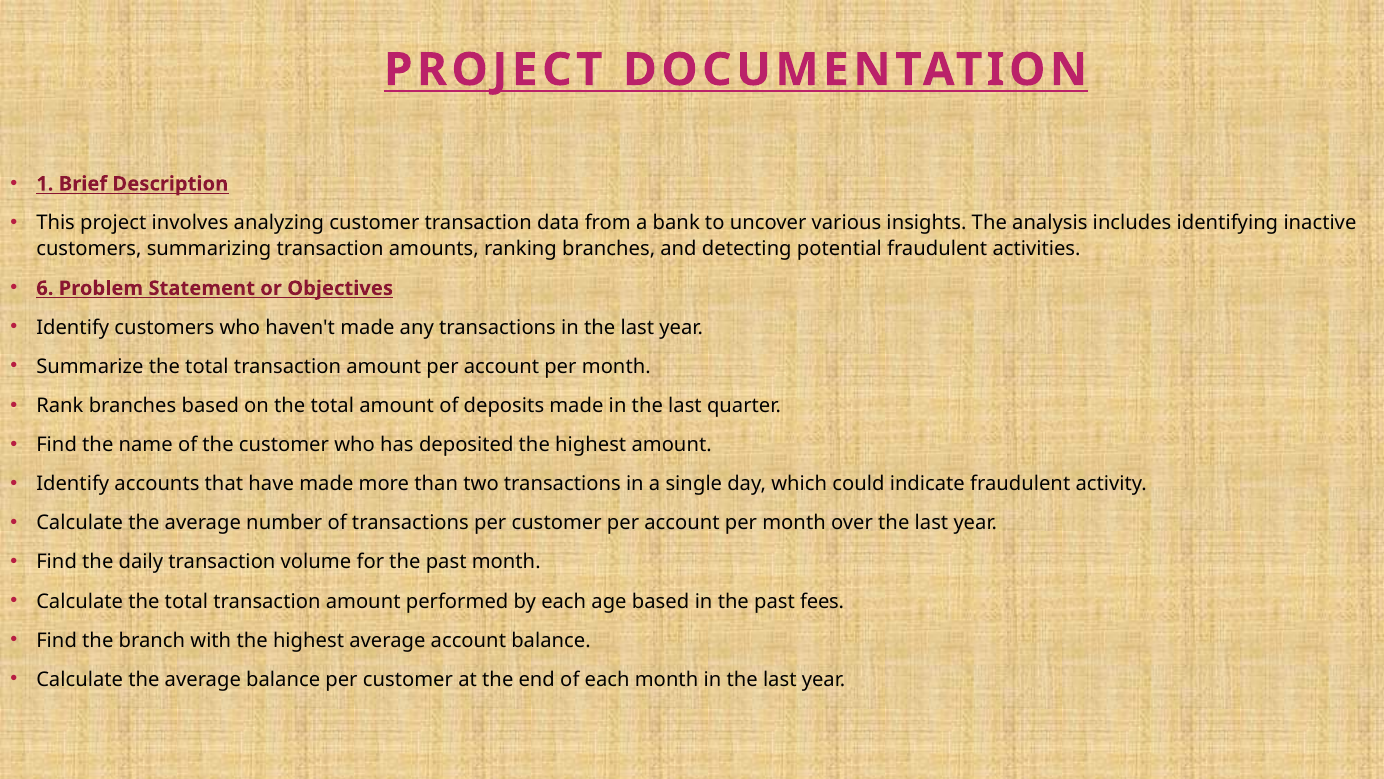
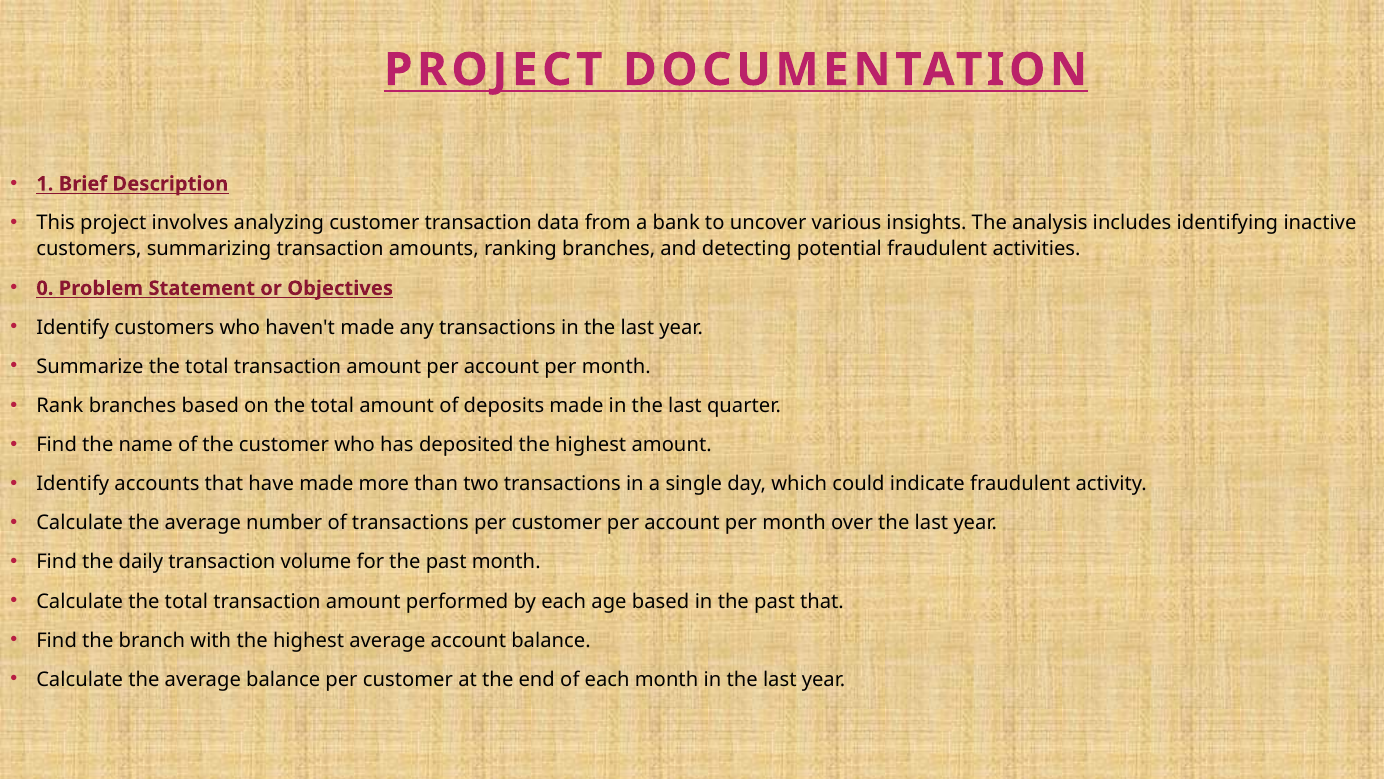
6: 6 -> 0 (45, 288)
past fees: fees -> that (822, 601)
